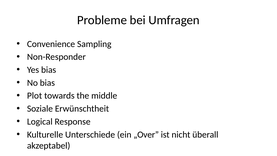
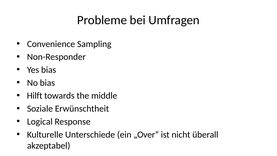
Plot: Plot -> Hilft (35, 96)
